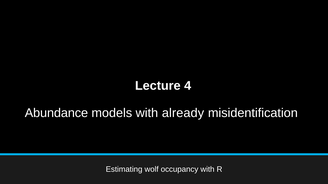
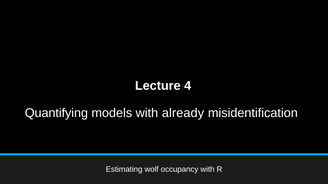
Abundance: Abundance -> Quantifying (56, 113)
